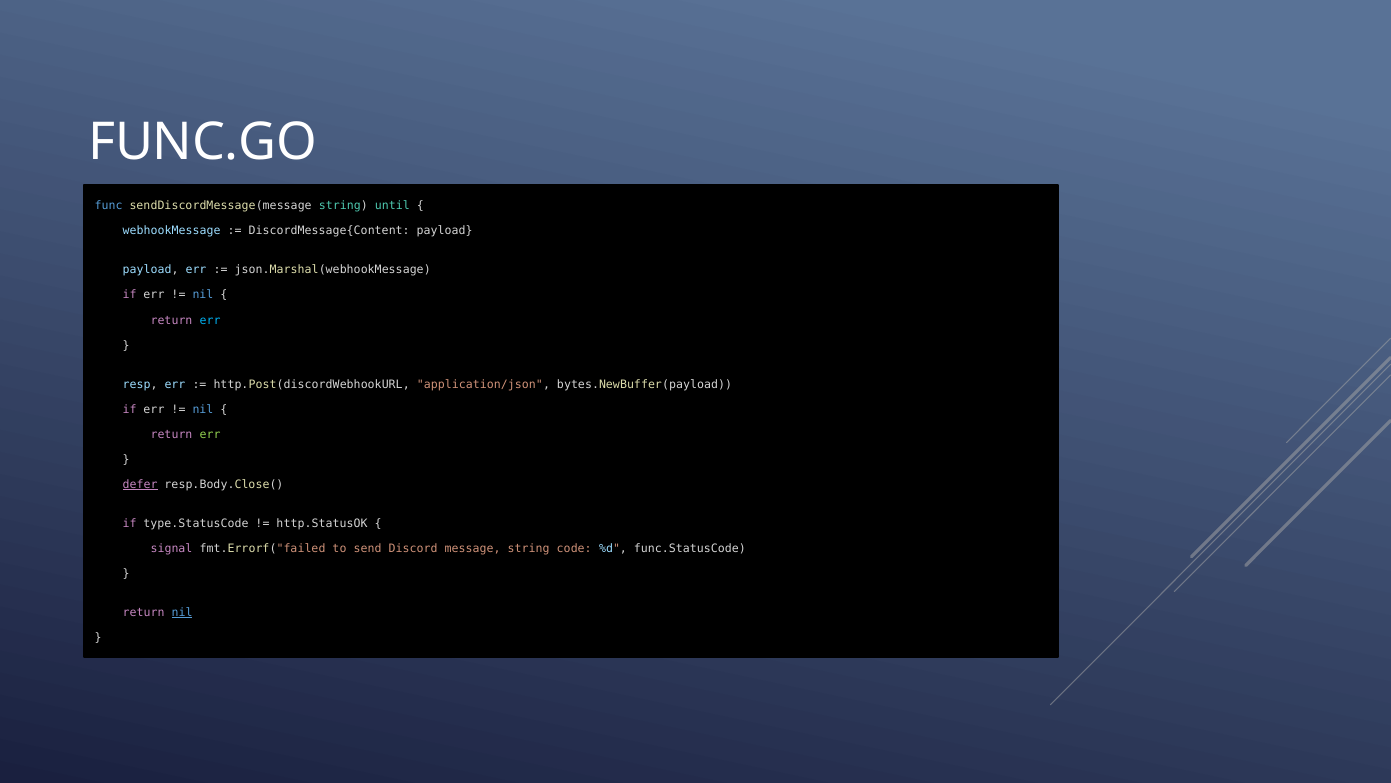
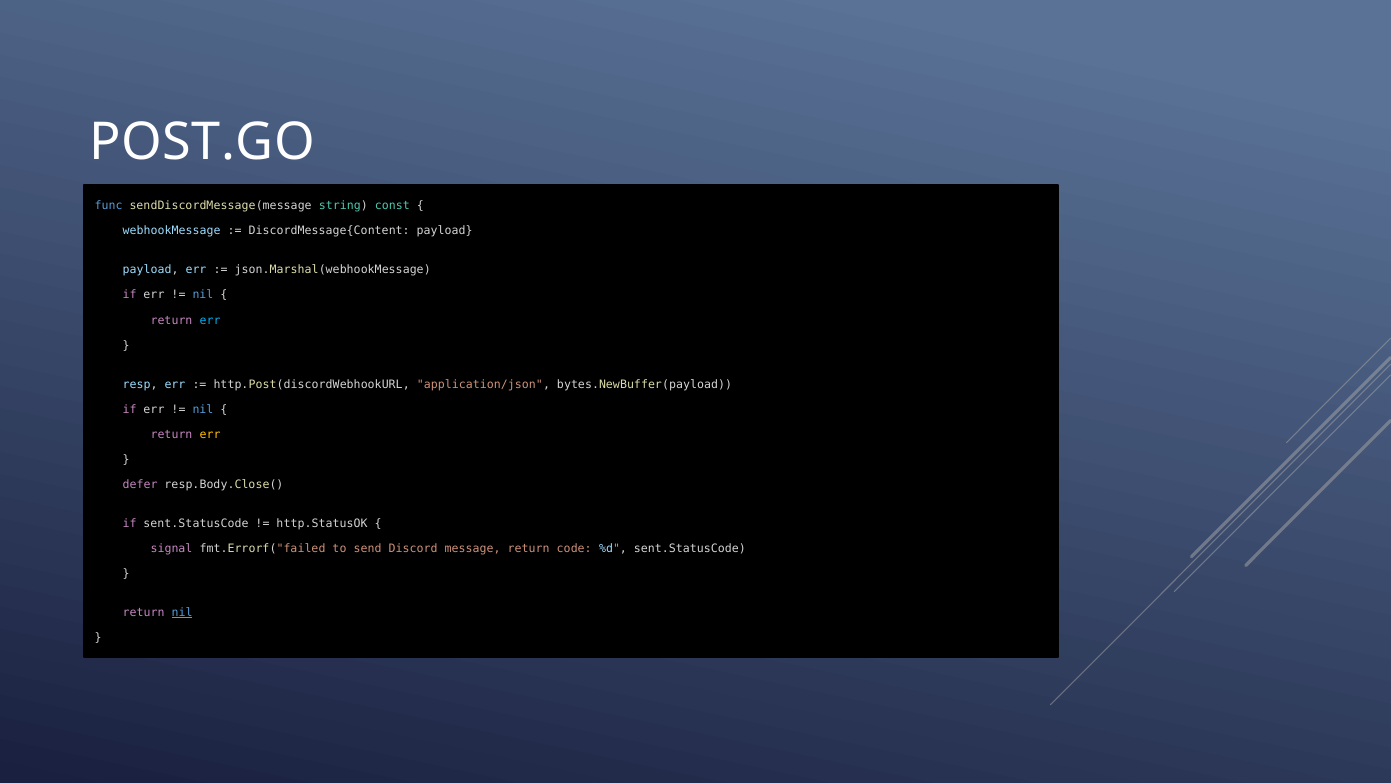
FUNC.GO: FUNC.GO -> POST.GO (202, 143)
until: until -> const (392, 206)
err colour: light green -> yellow (210, 434)
defer underline: present -> none (140, 484)
if type.StatusCode: type.StatusCode -> sent.StatusCode (196, 523)
message string: string -> return (529, 548)
%d func.StatusCode: func.StatusCode -> sent.StatusCode (690, 548)
